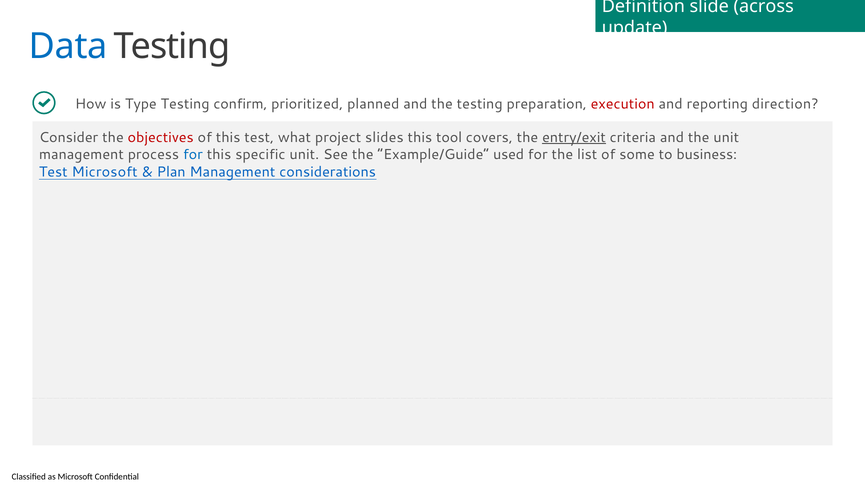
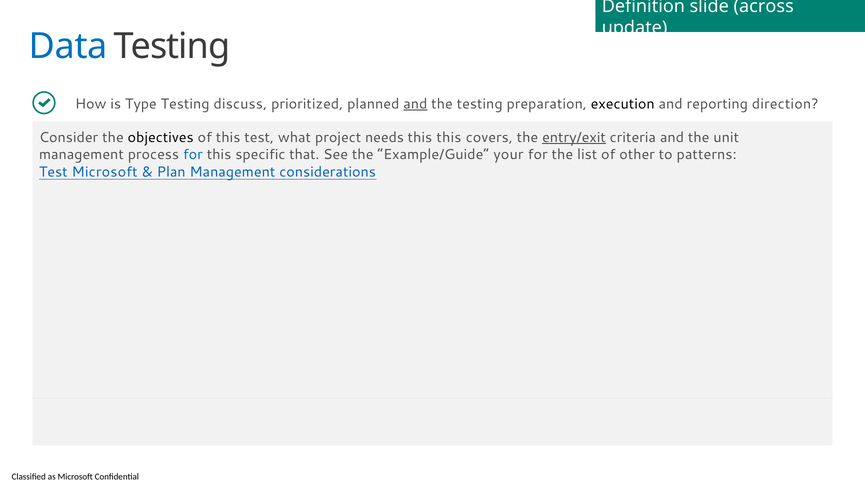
confirm: confirm -> discuss (240, 104)
and underline: none -> present (415, 104)
execution colour: red -> black (623, 104)
objectives colour: red -> black (161, 138)
slides: slides -> needs (384, 138)
this tool: tool -> this (449, 138)
specific unit: unit -> that (304, 155)
used: used -> your (508, 155)
some: some -> other (637, 155)
business: business -> patterns (707, 155)
